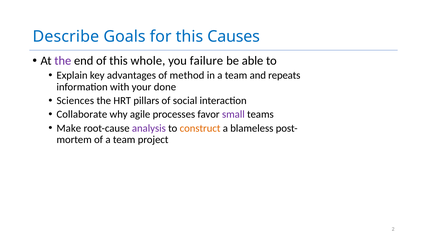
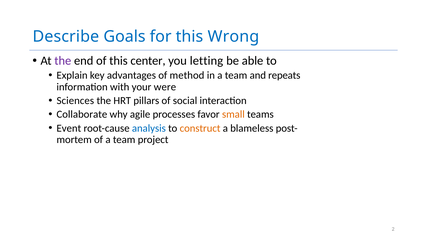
Causes: Causes -> Wrong (233, 37)
whole: whole -> center (148, 61)
failure: failure -> letting (206, 61)
done: done -> were (165, 87)
small colour: purple -> orange (233, 115)
Make: Make -> Event (69, 128)
analysis colour: purple -> blue (149, 128)
